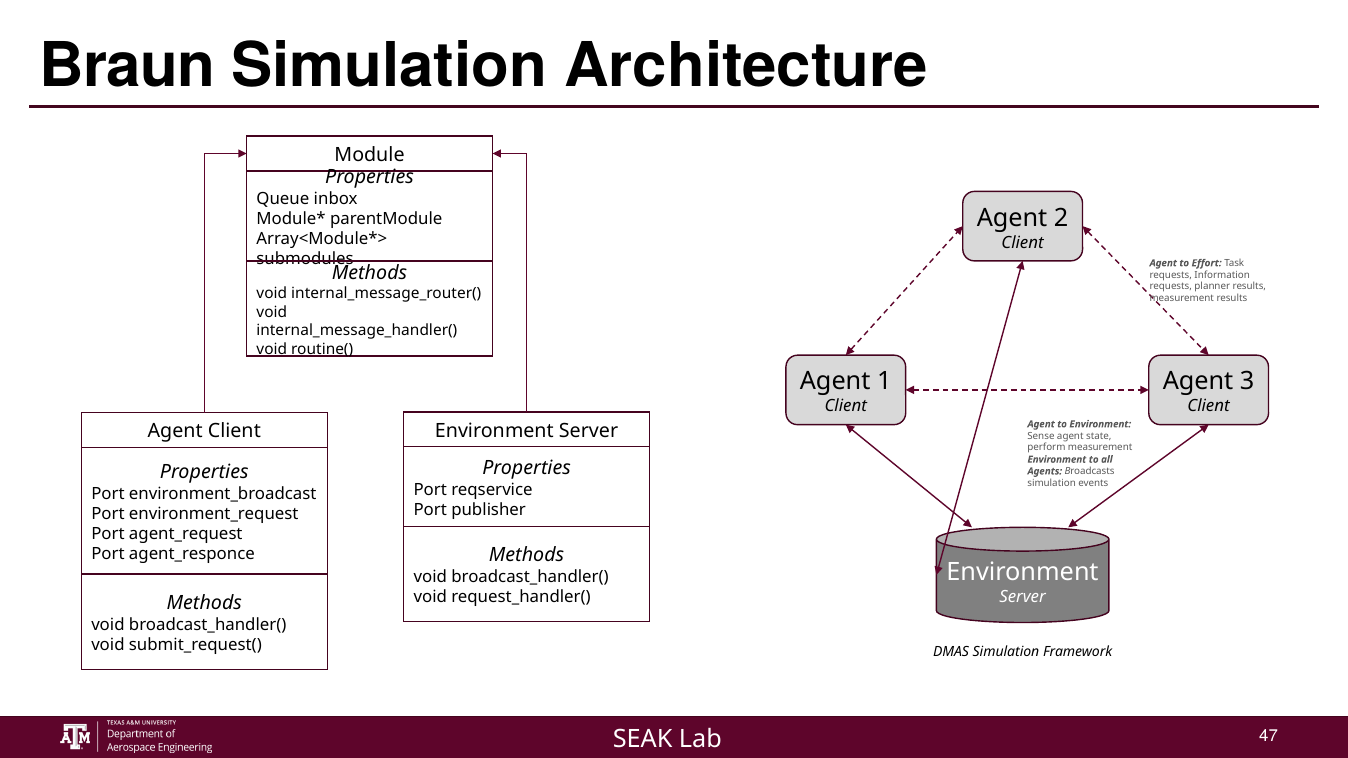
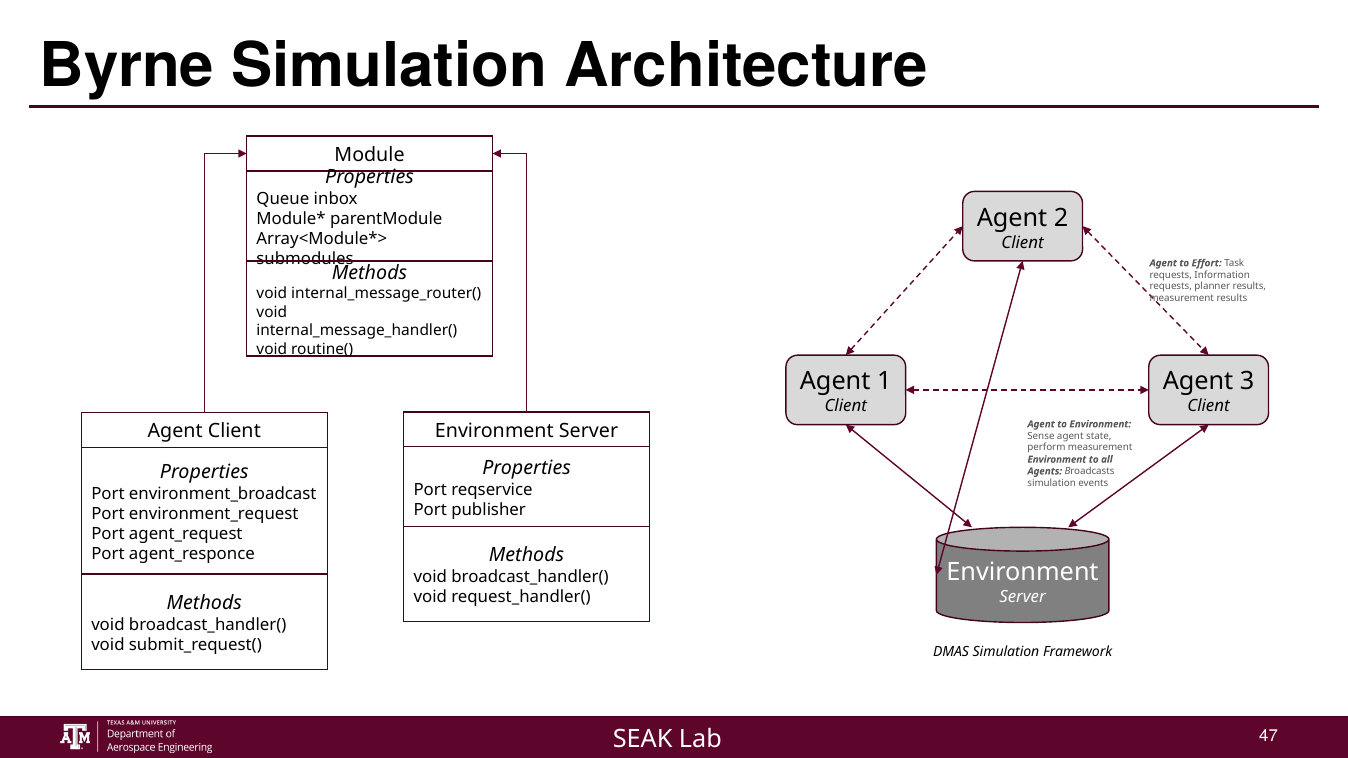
Braun: Braun -> Byrne (127, 66)
